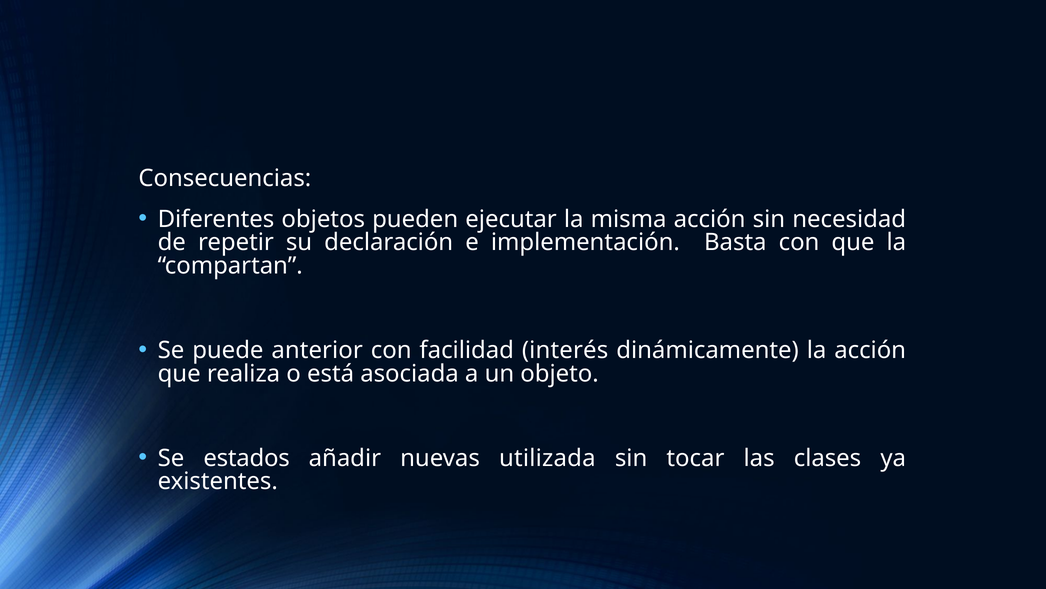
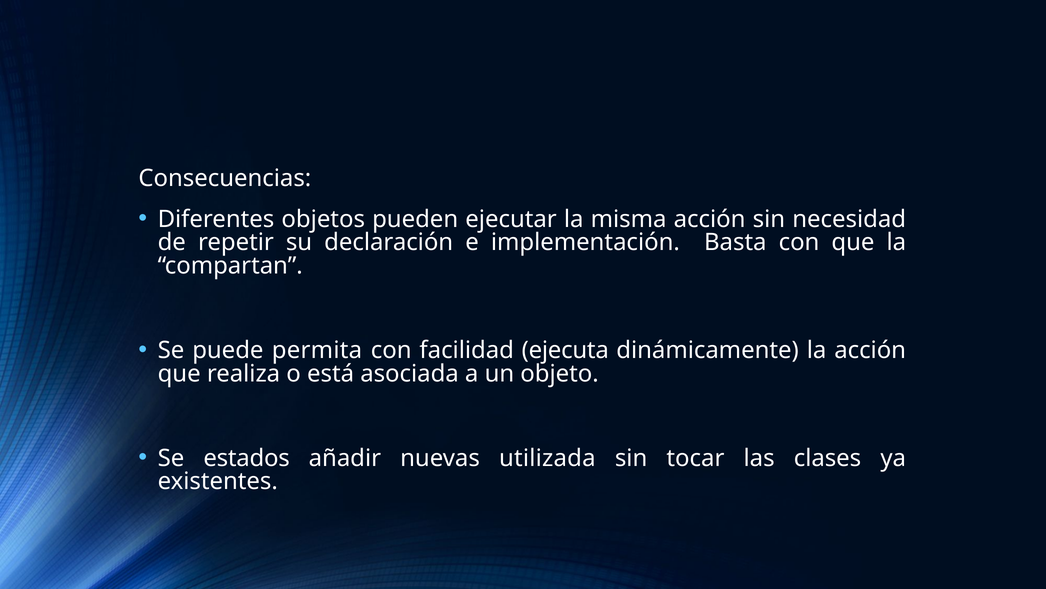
anterior: anterior -> permita (317, 350)
interés: interés -> ejecuta (565, 350)
